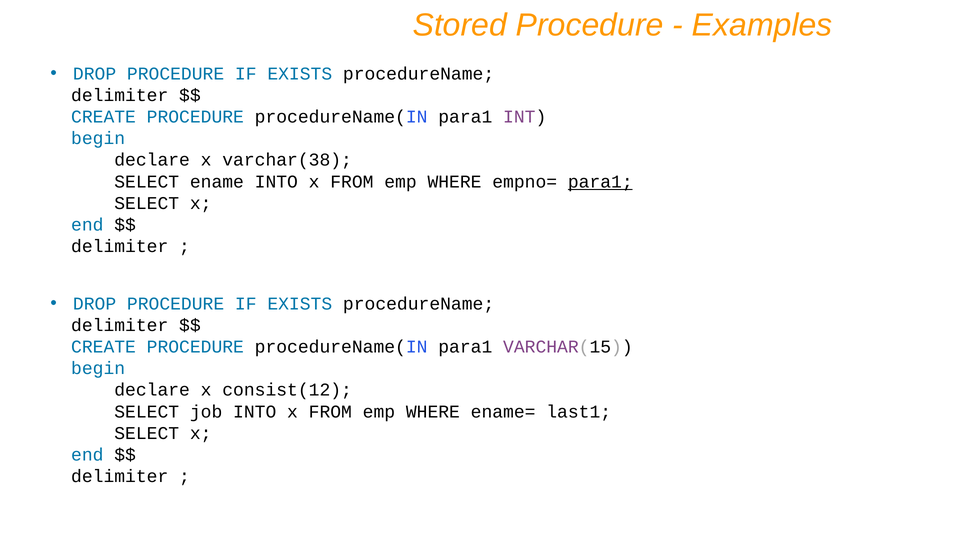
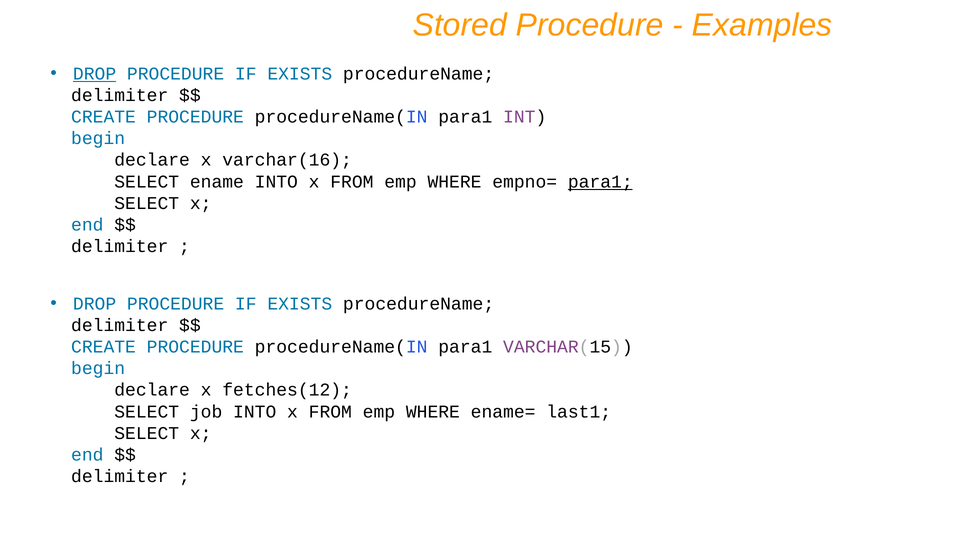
DROP underline: none -> present (95, 74)
varchar(38: varchar(38 -> varchar(16 (287, 160)
consist(12: consist(12 -> fetches(12 (287, 390)
